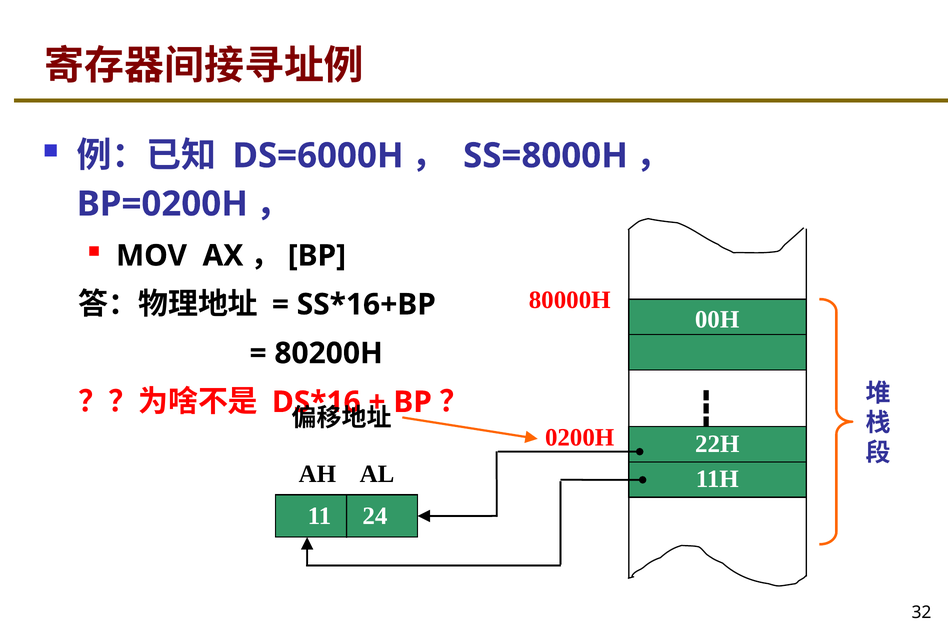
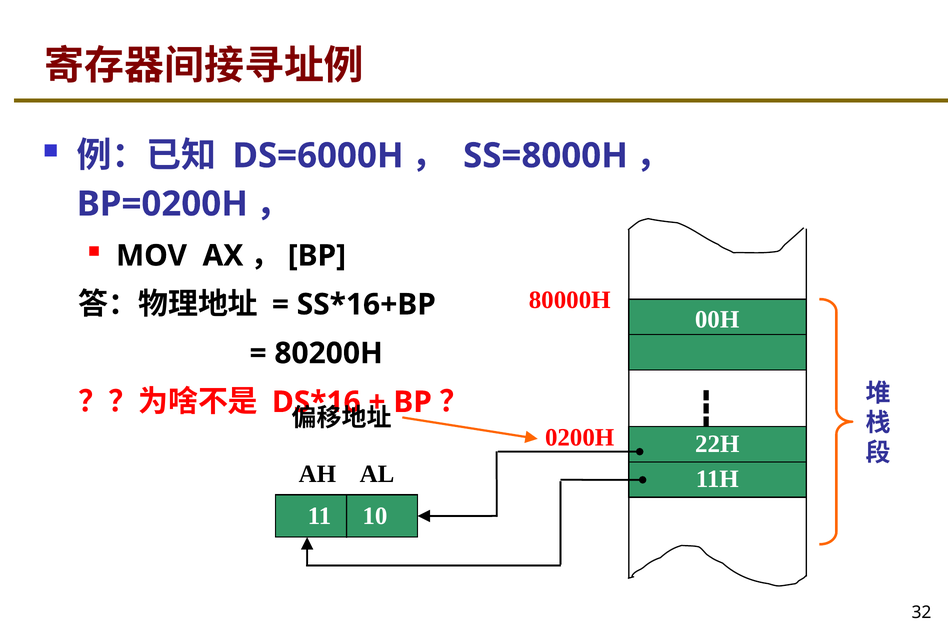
24: 24 -> 10 (375, 516)
